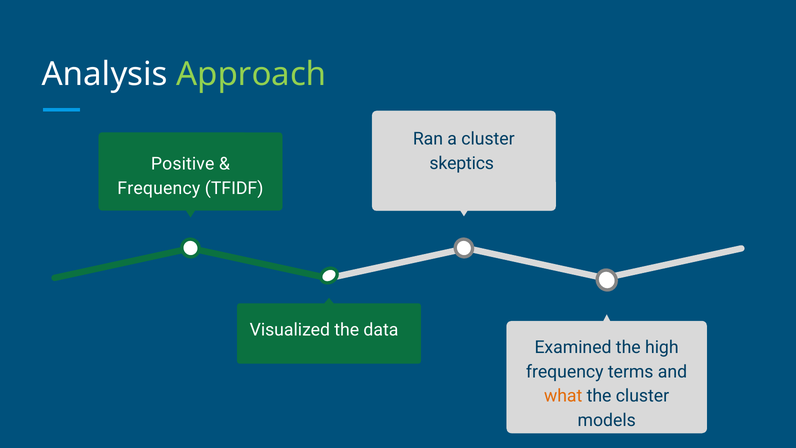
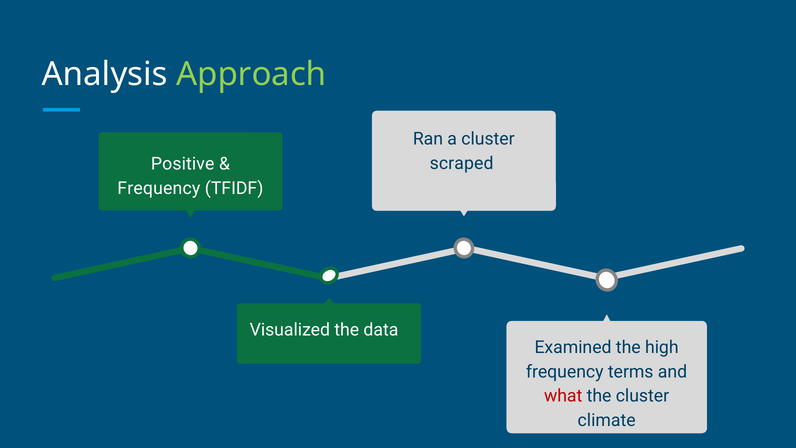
skeptics: skeptics -> scraped (462, 163)
what colour: orange -> red (563, 396)
models: models -> climate (607, 420)
